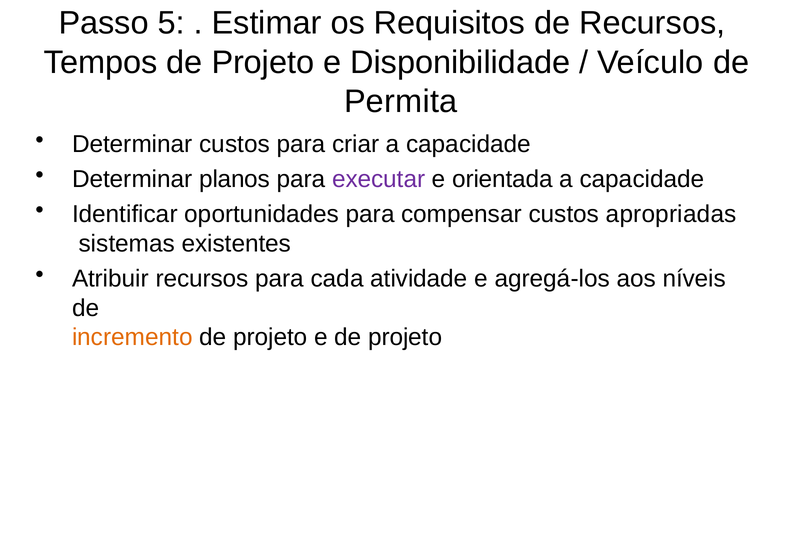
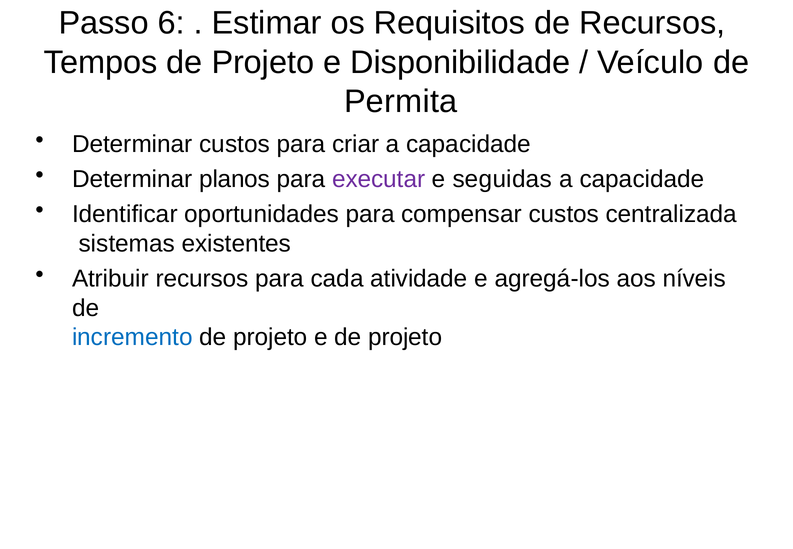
5: 5 -> 6 (171, 23)
orientada: orientada -> seguidas (502, 179)
apropriadas: apropriadas -> centralizada (671, 214)
incremento colour: orange -> blue (132, 337)
